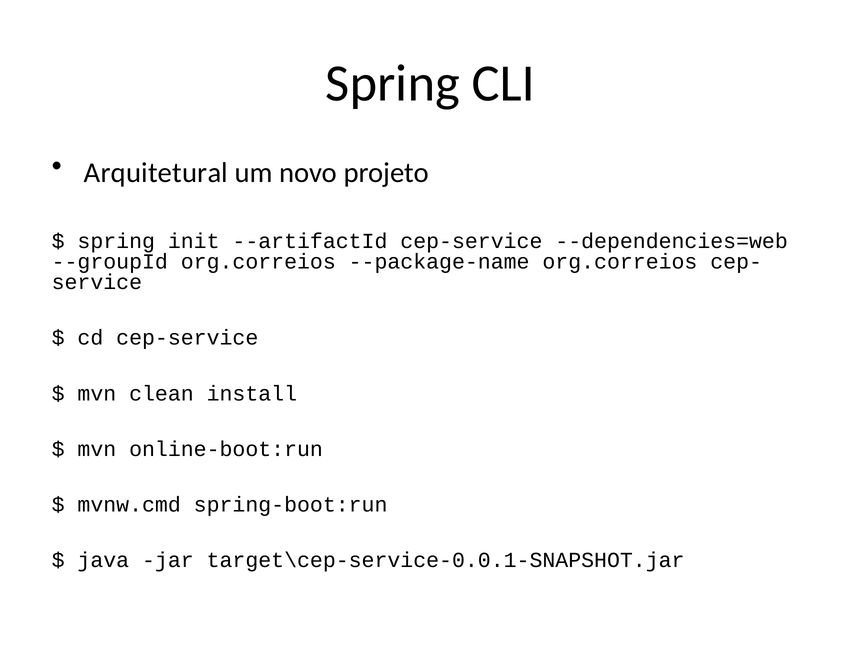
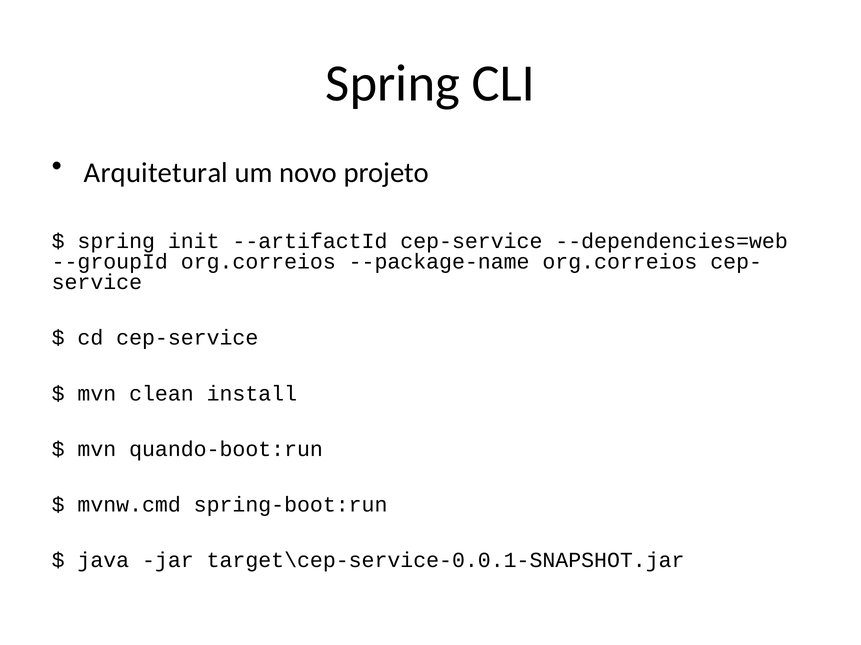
online-boot:run: online-boot:run -> quando-boot:run (226, 450)
